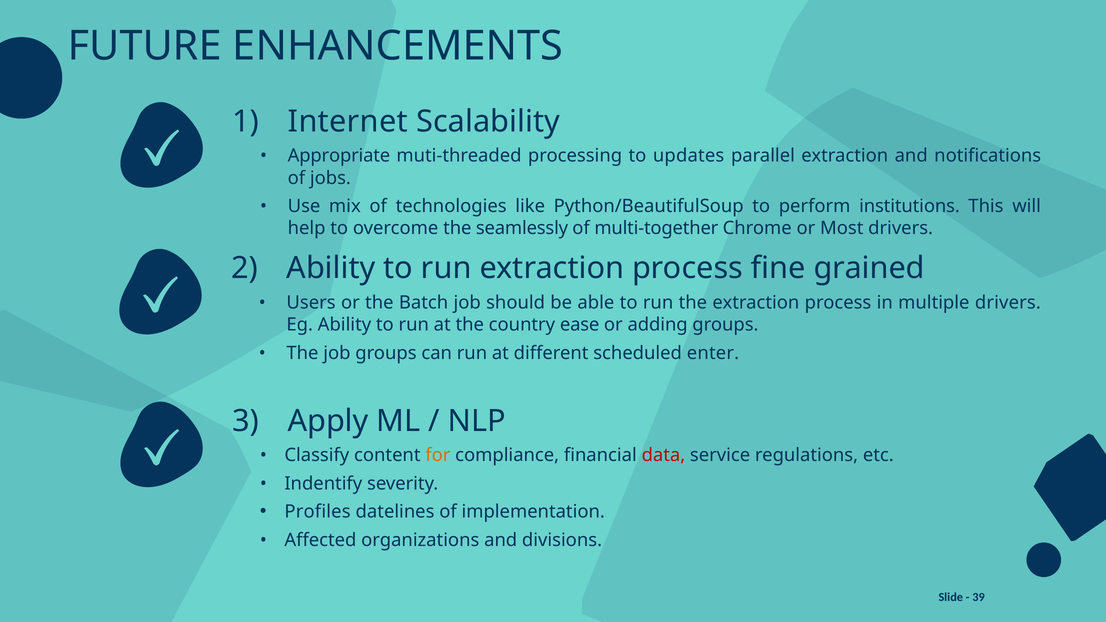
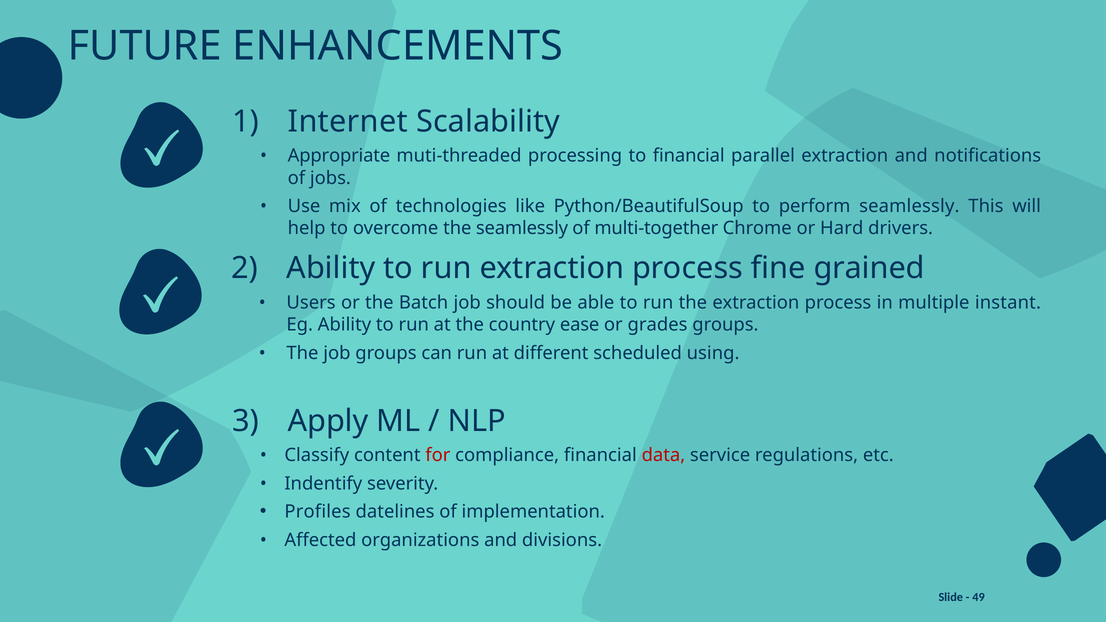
to updates: updates -> financial (689, 156)
perform institutions: institutions -> seamlessly (909, 206)
Most: Most -> Hard (842, 228)
multiple drivers: drivers -> instant (1008, 303)
adding: adding -> grades (658, 325)
enter: enter -> using (713, 353)
for colour: orange -> red (438, 455)
39: 39 -> 49 (979, 597)
